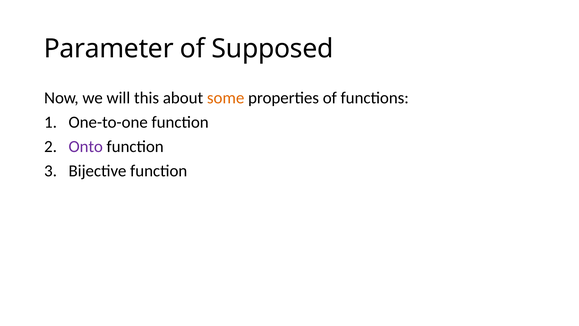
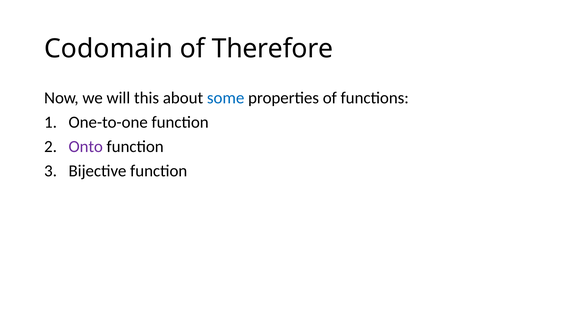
Parameter: Parameter -> Codomain (108, 49)
Supposed: Supposed -> Therefore (272, 49)
some colour: orange -> blue (226, 98)
